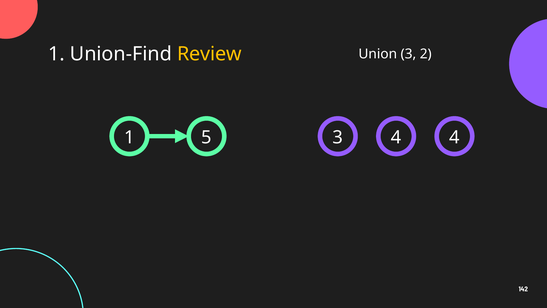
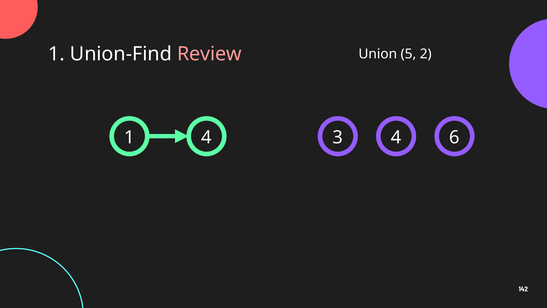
Review colour: yellow -> pink (209, 54)
Union 3: 3 -> 5 (408, 54)
1 5: 5 -> 4 (206, 137)
4 4: 4 -> 6 (454, 137)
